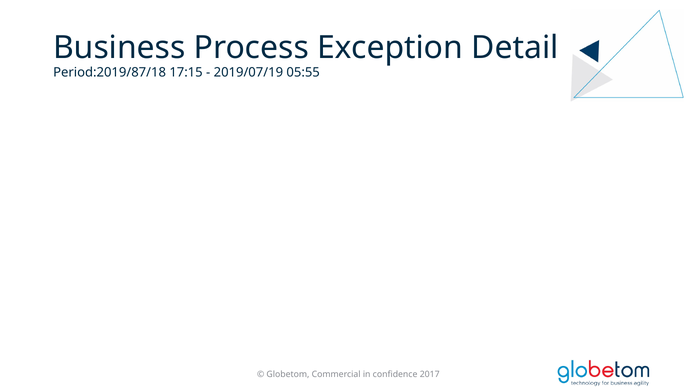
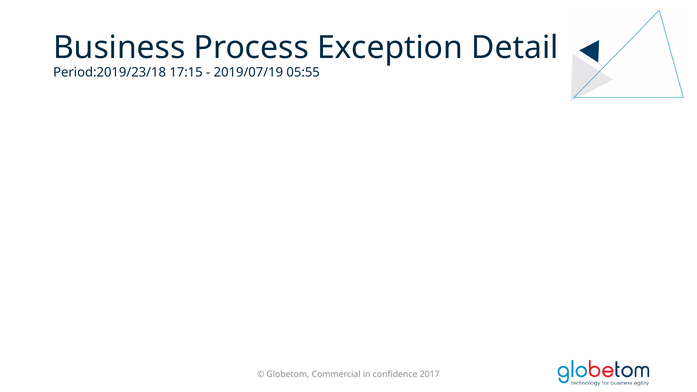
Period:2019/87/18: Period:2019/87/18 -> Period:2019/23/18 (110, 72)
